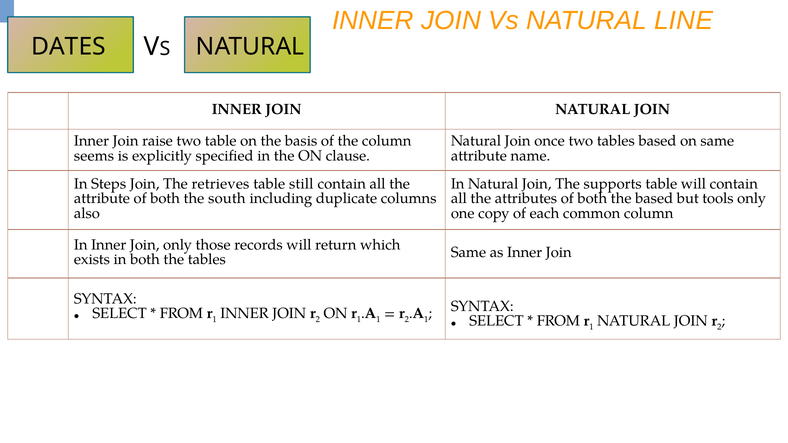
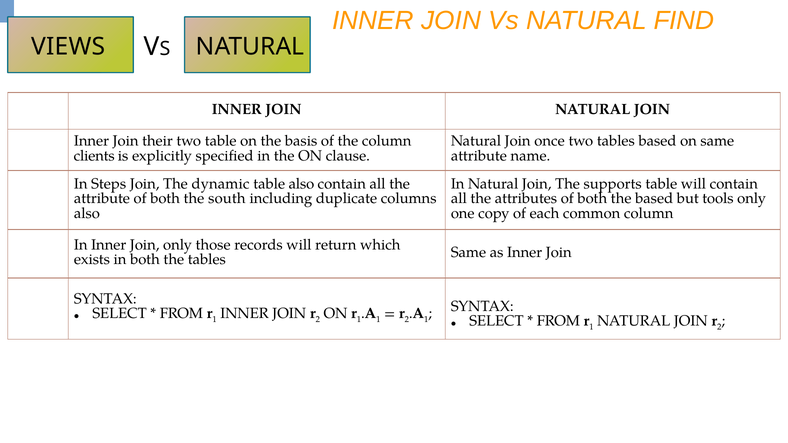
LINE: LINE -> FIND (684, 21)
DATES: DATES -> VIEWS (68, 47)
raise: raise -> their (157, 141)
seems: seems -> clients (94, 156)
retrieves: retrieves -> dynamic (220, 184)
table still: still -> also (301, 184)
